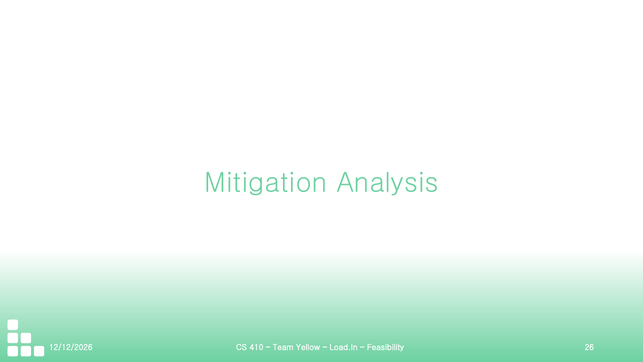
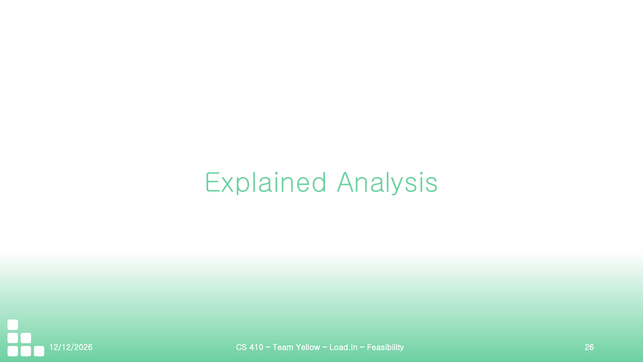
Mitigation: Mitigation -> Explained (266, 183)
